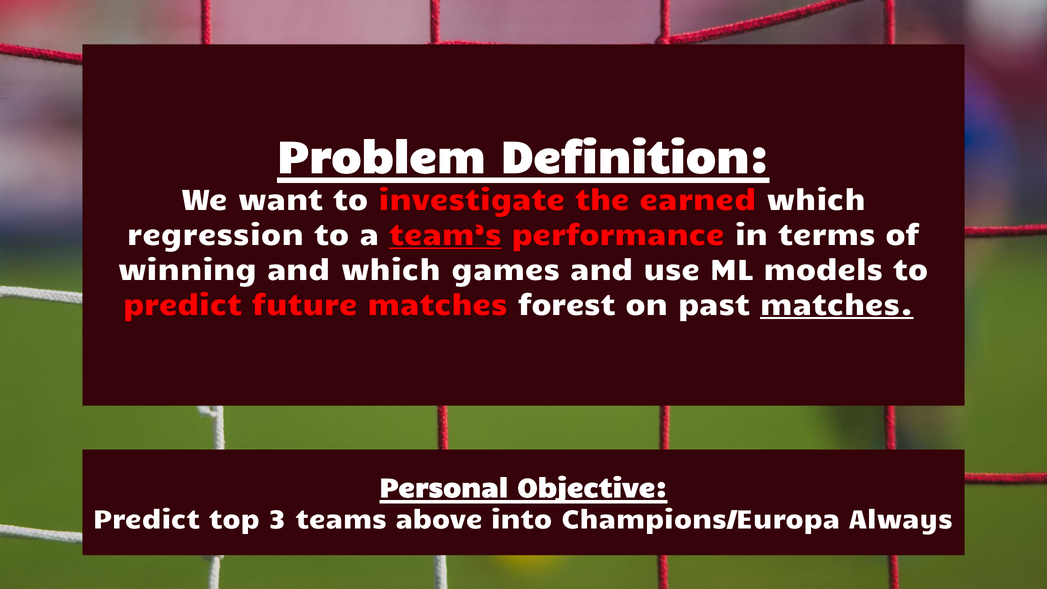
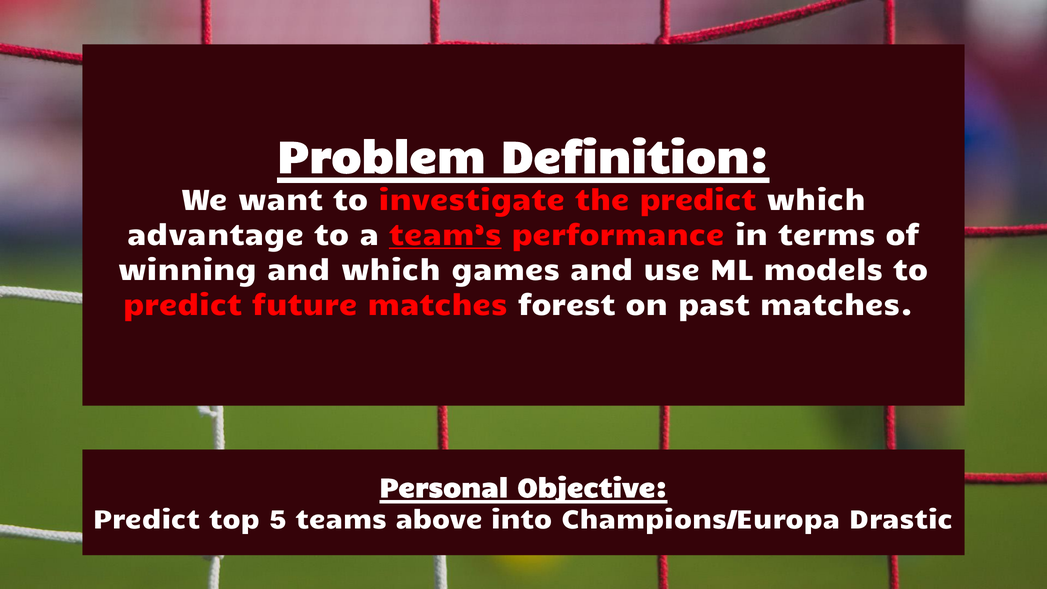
the earned: earned -> predict (698, 201)
regression: regression -> advantage (216, 236)
matches underline: present -> none (837, 306)
3: 3 -> 5 (278, 520)
Always: Always -> Drastic (901, 520)
